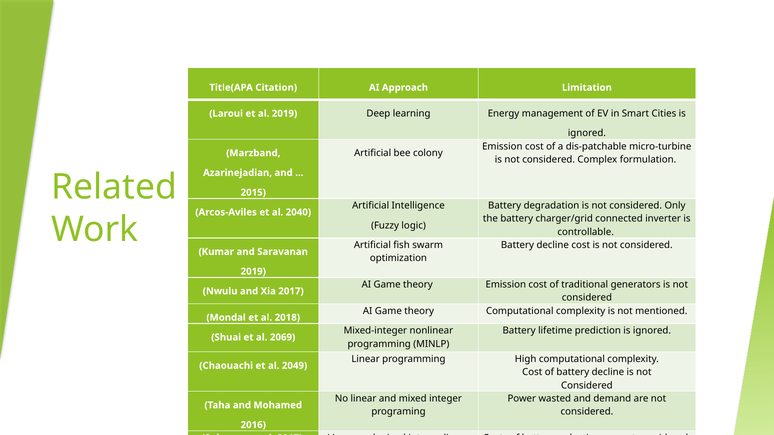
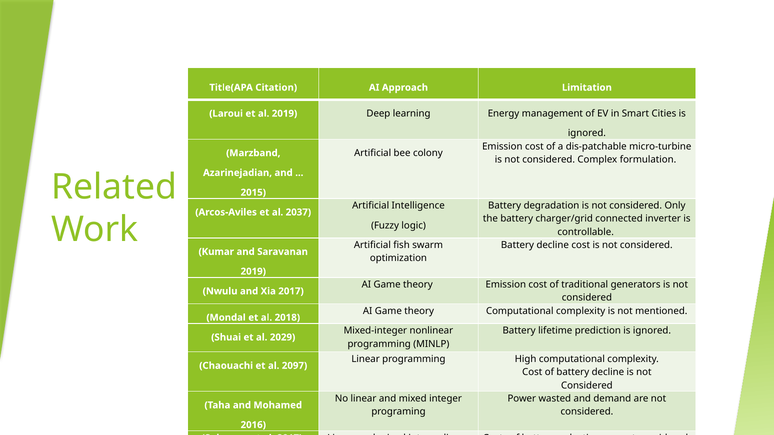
2040: 2040 -> 2037 (298, 212)
2069: 2069 -> 2029 (283, 338)
2049: 2049 -> 2097 (295, 366)
